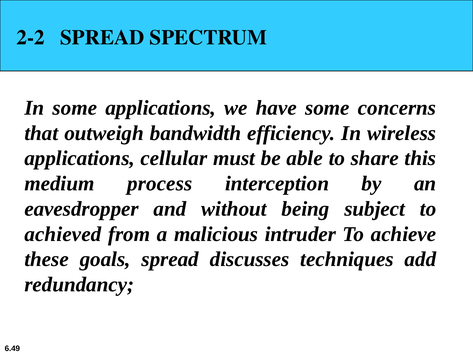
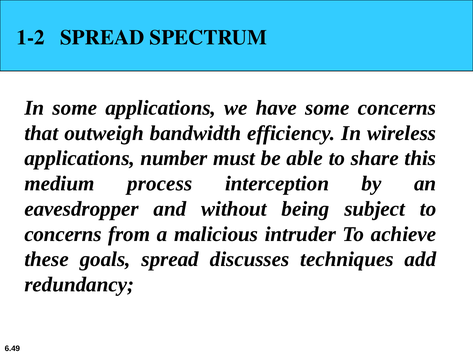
2-2: 2-2 -> 1-2 (31, 37)
cellular: cellular -> number (174, 158)
achieved: achieved -> concerns (63, 234)
